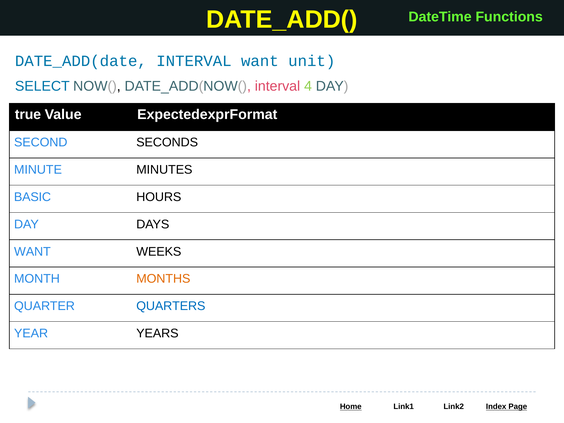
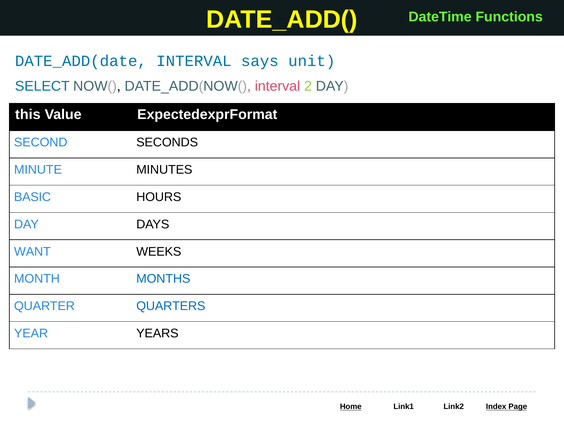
INTERVAL want: want -> says (260, 61)
4: 4 -> 2 (308, 86)
true: true -> this (28, 114)
MONTHS colour: orange -> blue (163, 279)
